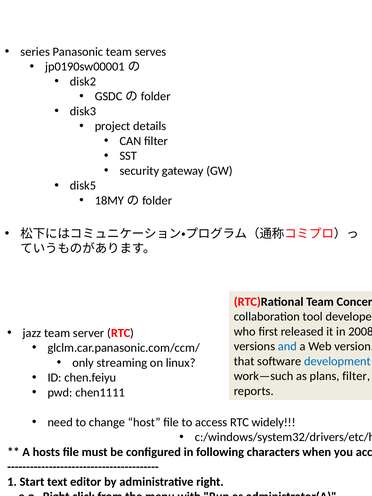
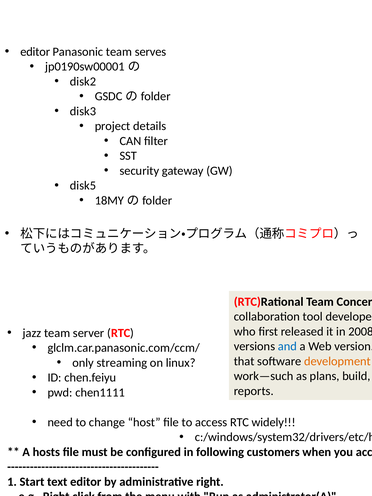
series: series -> editor (35, 52)
development colour: blue -> orange (337, 361)
plans filter: filter -> build (356, 376)
characters: characters -> customers (273, 452)
